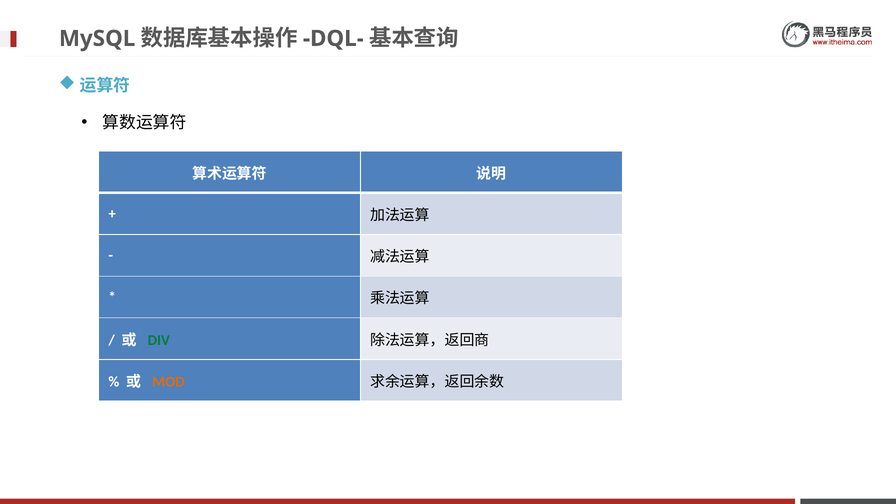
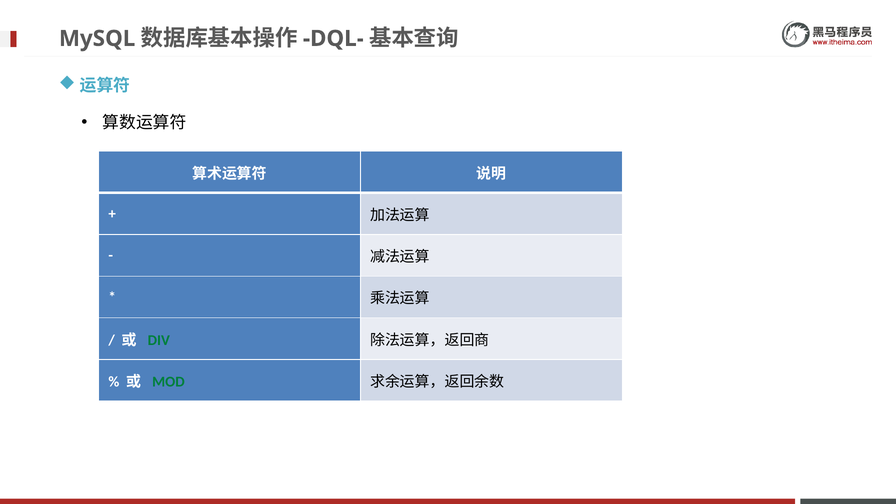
MOD colour: orange -> green (168, 382)
